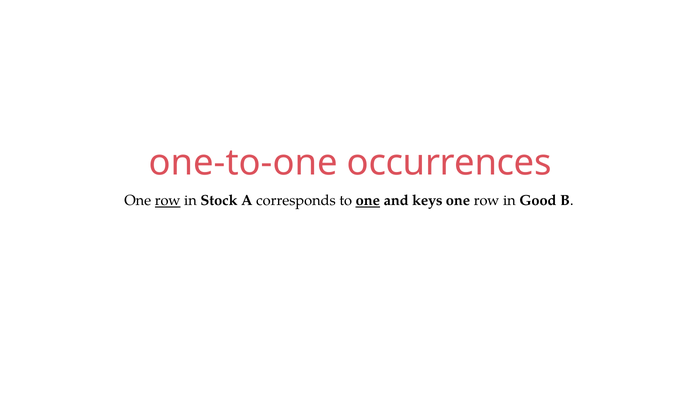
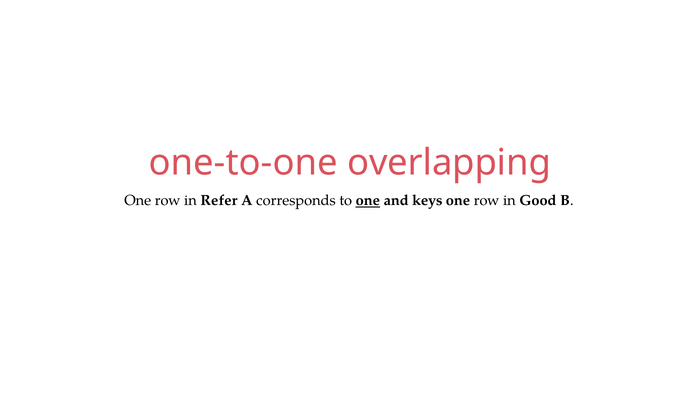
occurrences: occurrences -> overlapping (449, 163)
row underline: present -> none (168, 200)
Stock: Stock -> Refer (219, 200)
